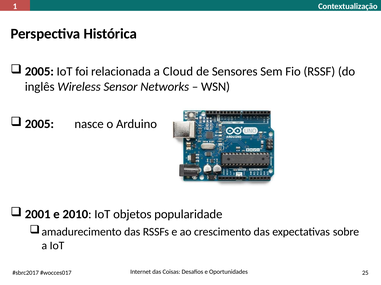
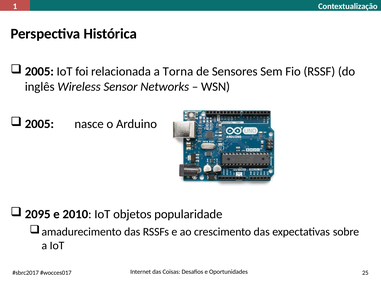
Cloud: Cloud -> Torna (178, 72)
2001: 2001 -> 2095 (38, 215)
